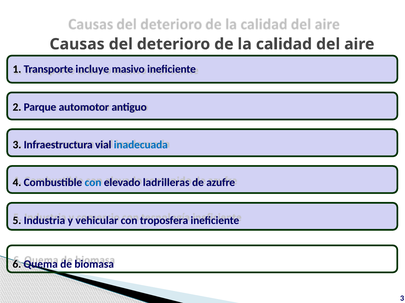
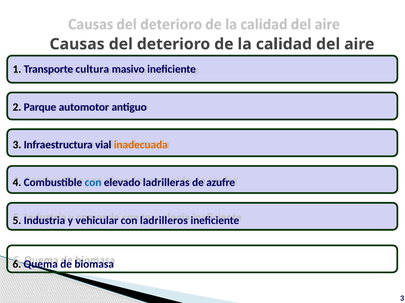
incluye: incluye -> cultura (92, 69)
inadecuada colour: blue -> orange (141, 145)
troposfera: troposfera -> ladrilleros (164, 221)
